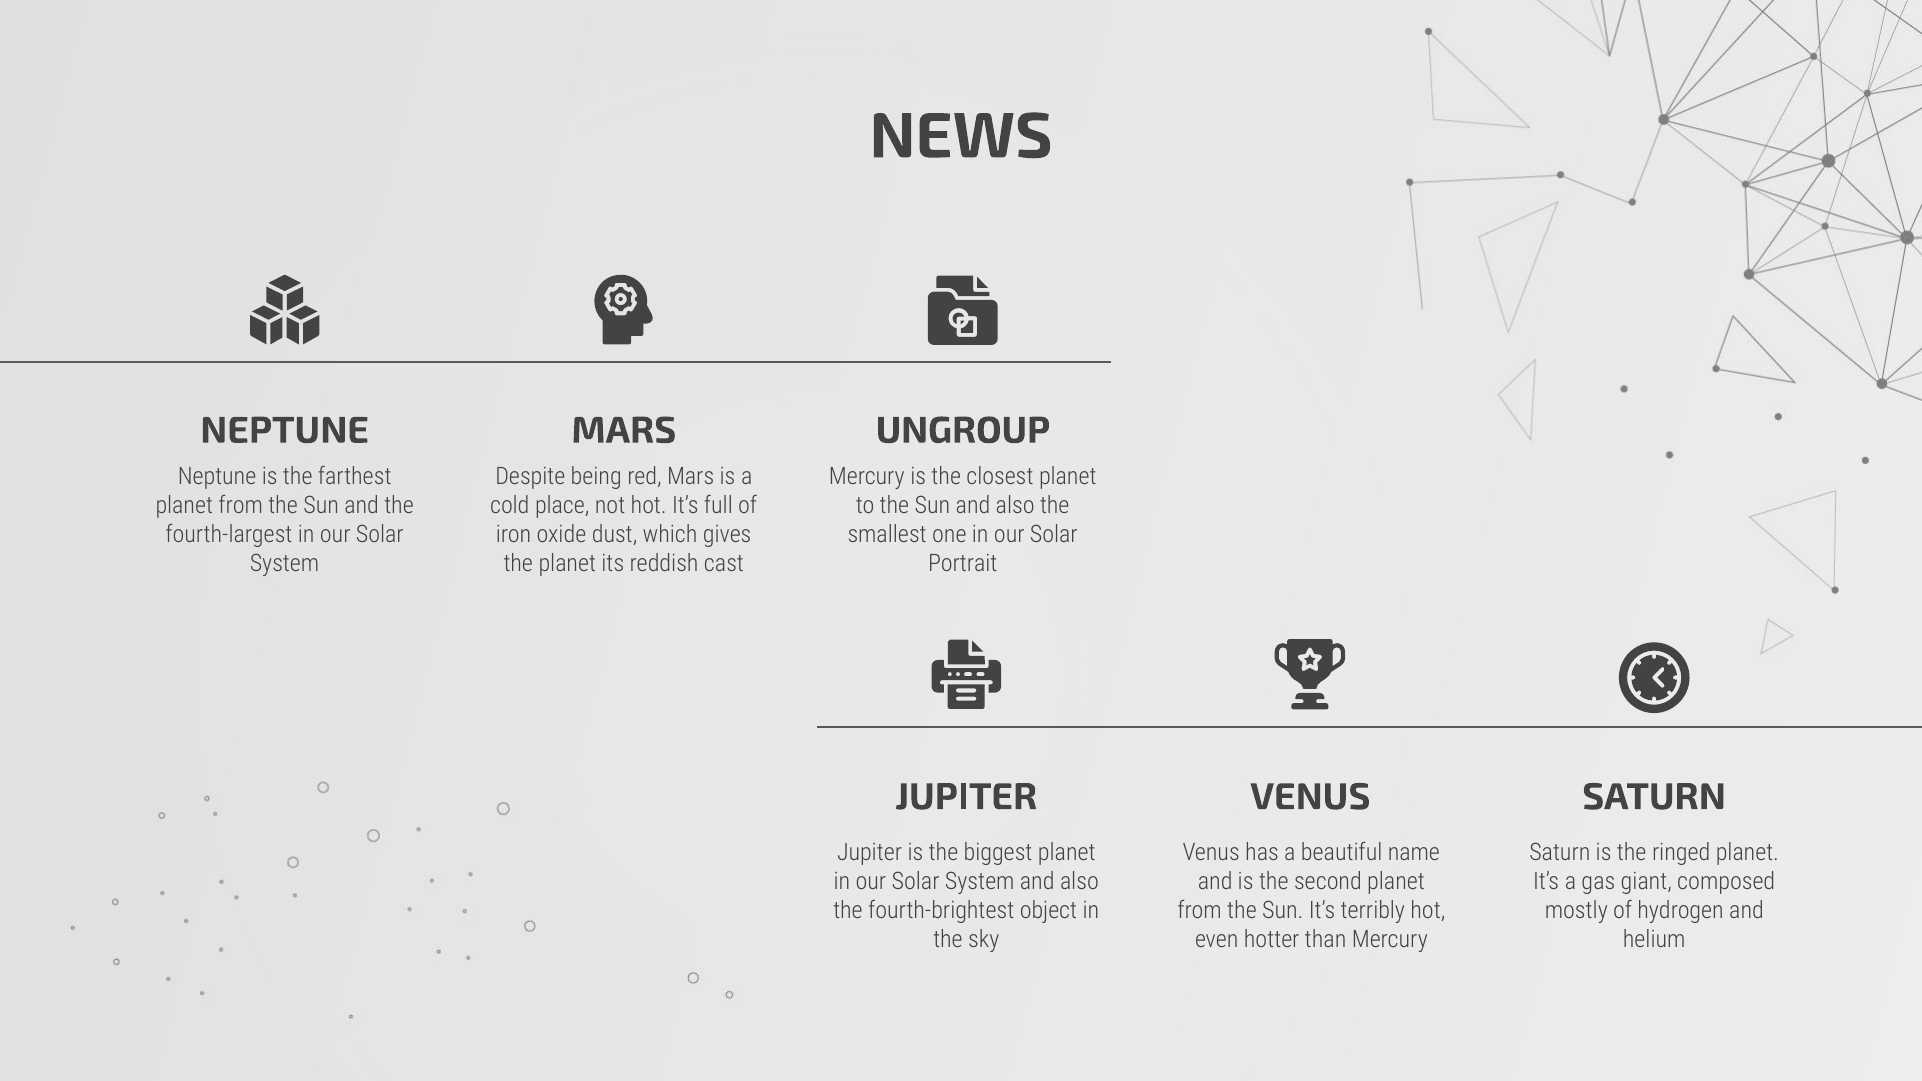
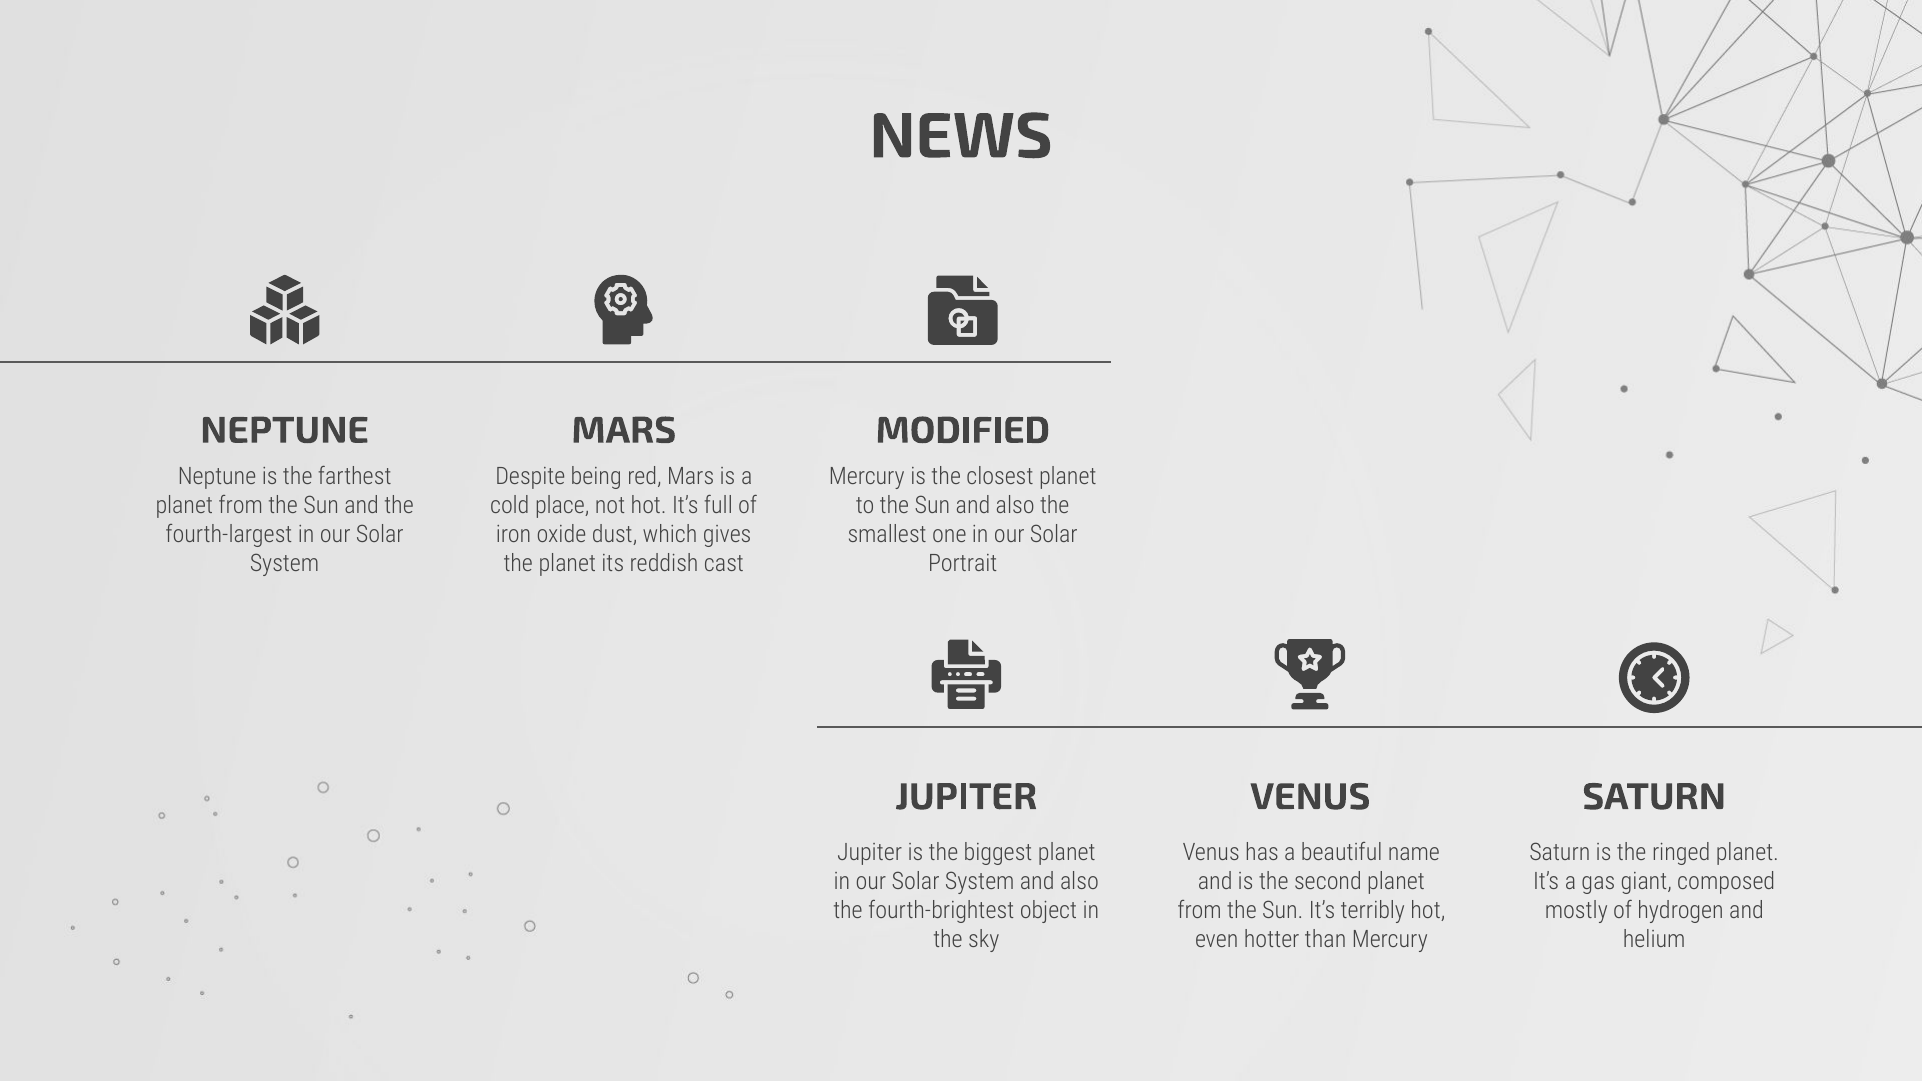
UNGROUP: UNGROUP -> MODIFIED (963, 430)
